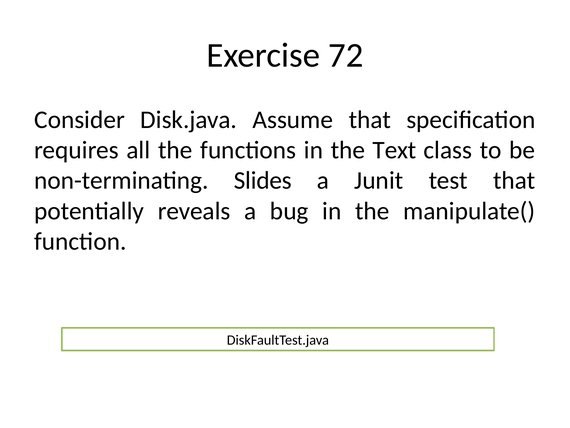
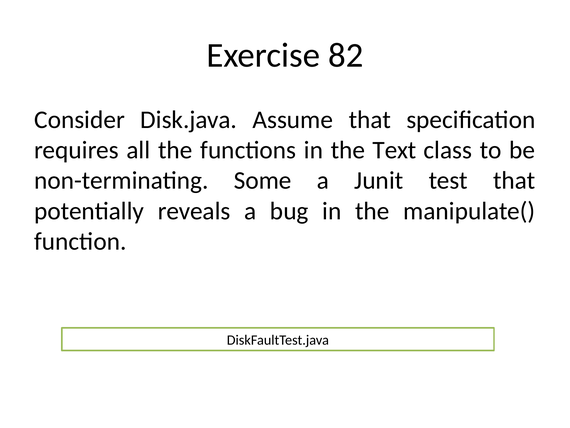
72: 72 -> 82 (346, 55)
Slides: Slides -> Some (263, 180)
